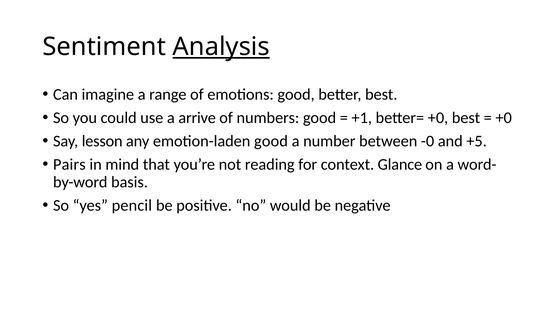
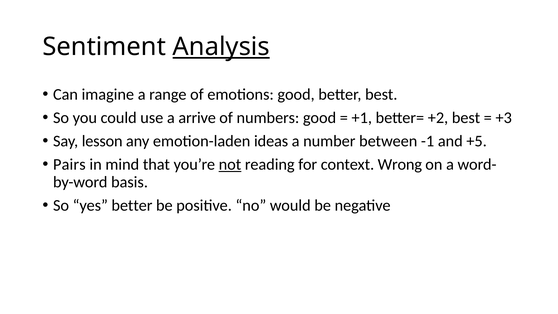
better= +0: +0 -> +2 (438, 118)
+0: +0 -> +3 (504, 118)
emotion-laden good: good -> ideas (271, 141)
-0: -0 -> -1 (428, 141)
not underline: none -> present (230, 164)
Glance: Glance -> Wrong (400, 164)
yes pencil: pencil -> better (132, 205)
